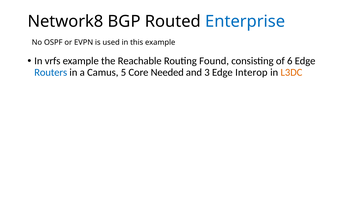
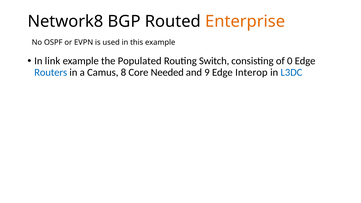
Enterprise colour: blue -> orange (245, 21)
vrfs: vrfs -> link (53, 61)
Reachable: Reachable -> Populated (140, 61)
Found: Found -> Switch (214, 61)
6: 6 -> 0 (290, 61)
5: 5 -> 8 (123, 72)
3: 3 -> 9 (207, 72)
L3DC colour: orange -> blue (291, 72)
